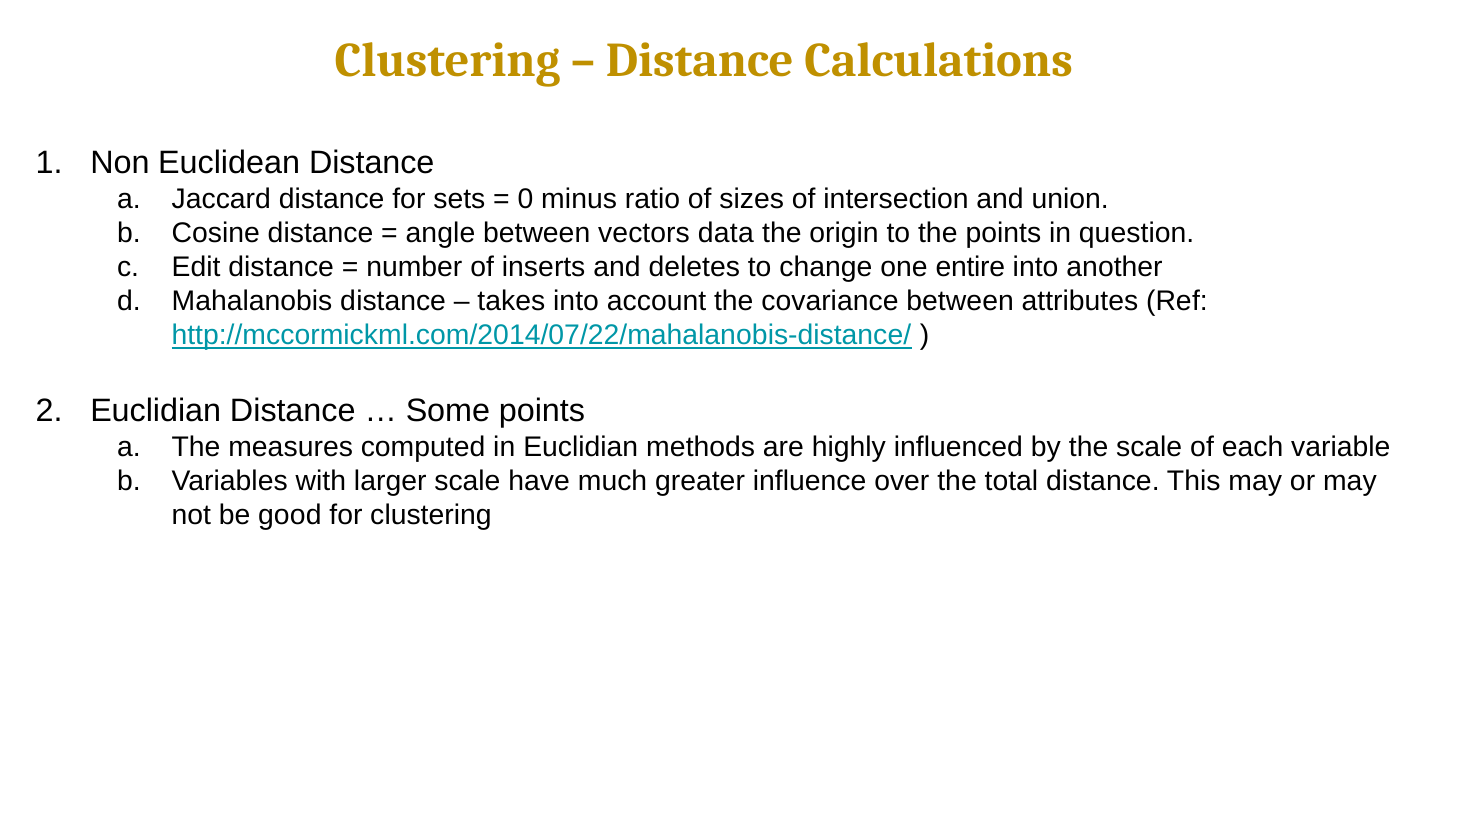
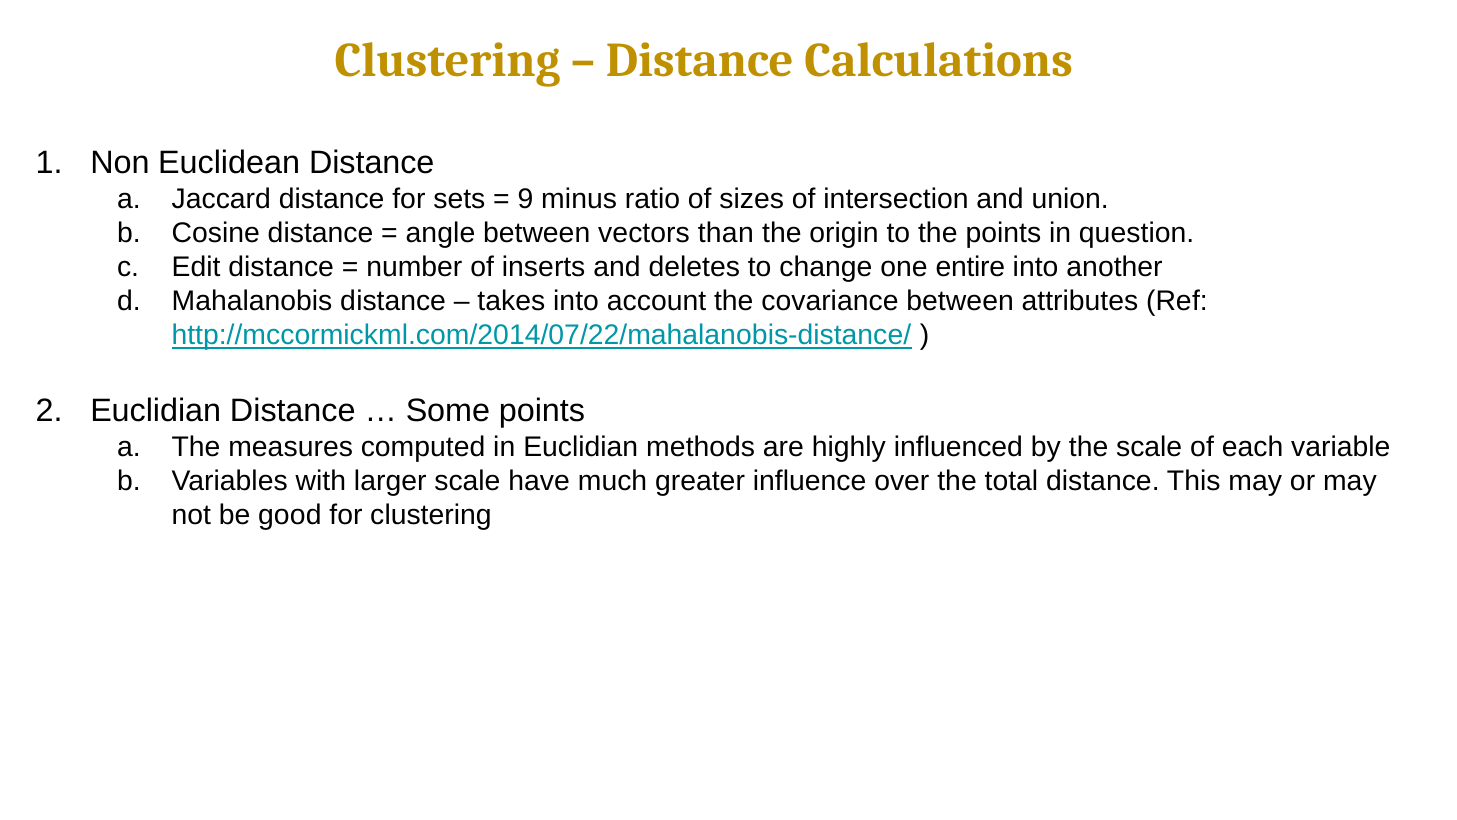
0: 0 -> 9 (526, 199)
data: data -> than (726, 233)
